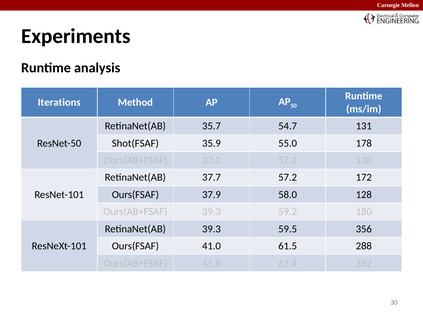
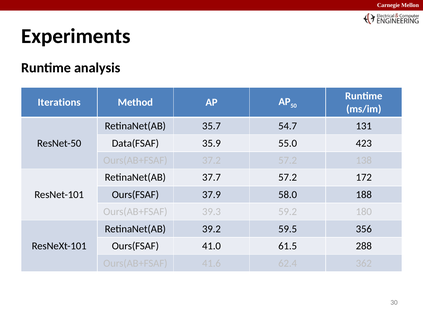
Shot(FSAF: Shot(FSAF -> Data(FSAF (135, 143)
178: 178 -> 423 (364, 143)
128: 128 -> 188 (364, 195)
RetinaNet(AB 39.3: 39.3 -> 39.2 (211, 229)
